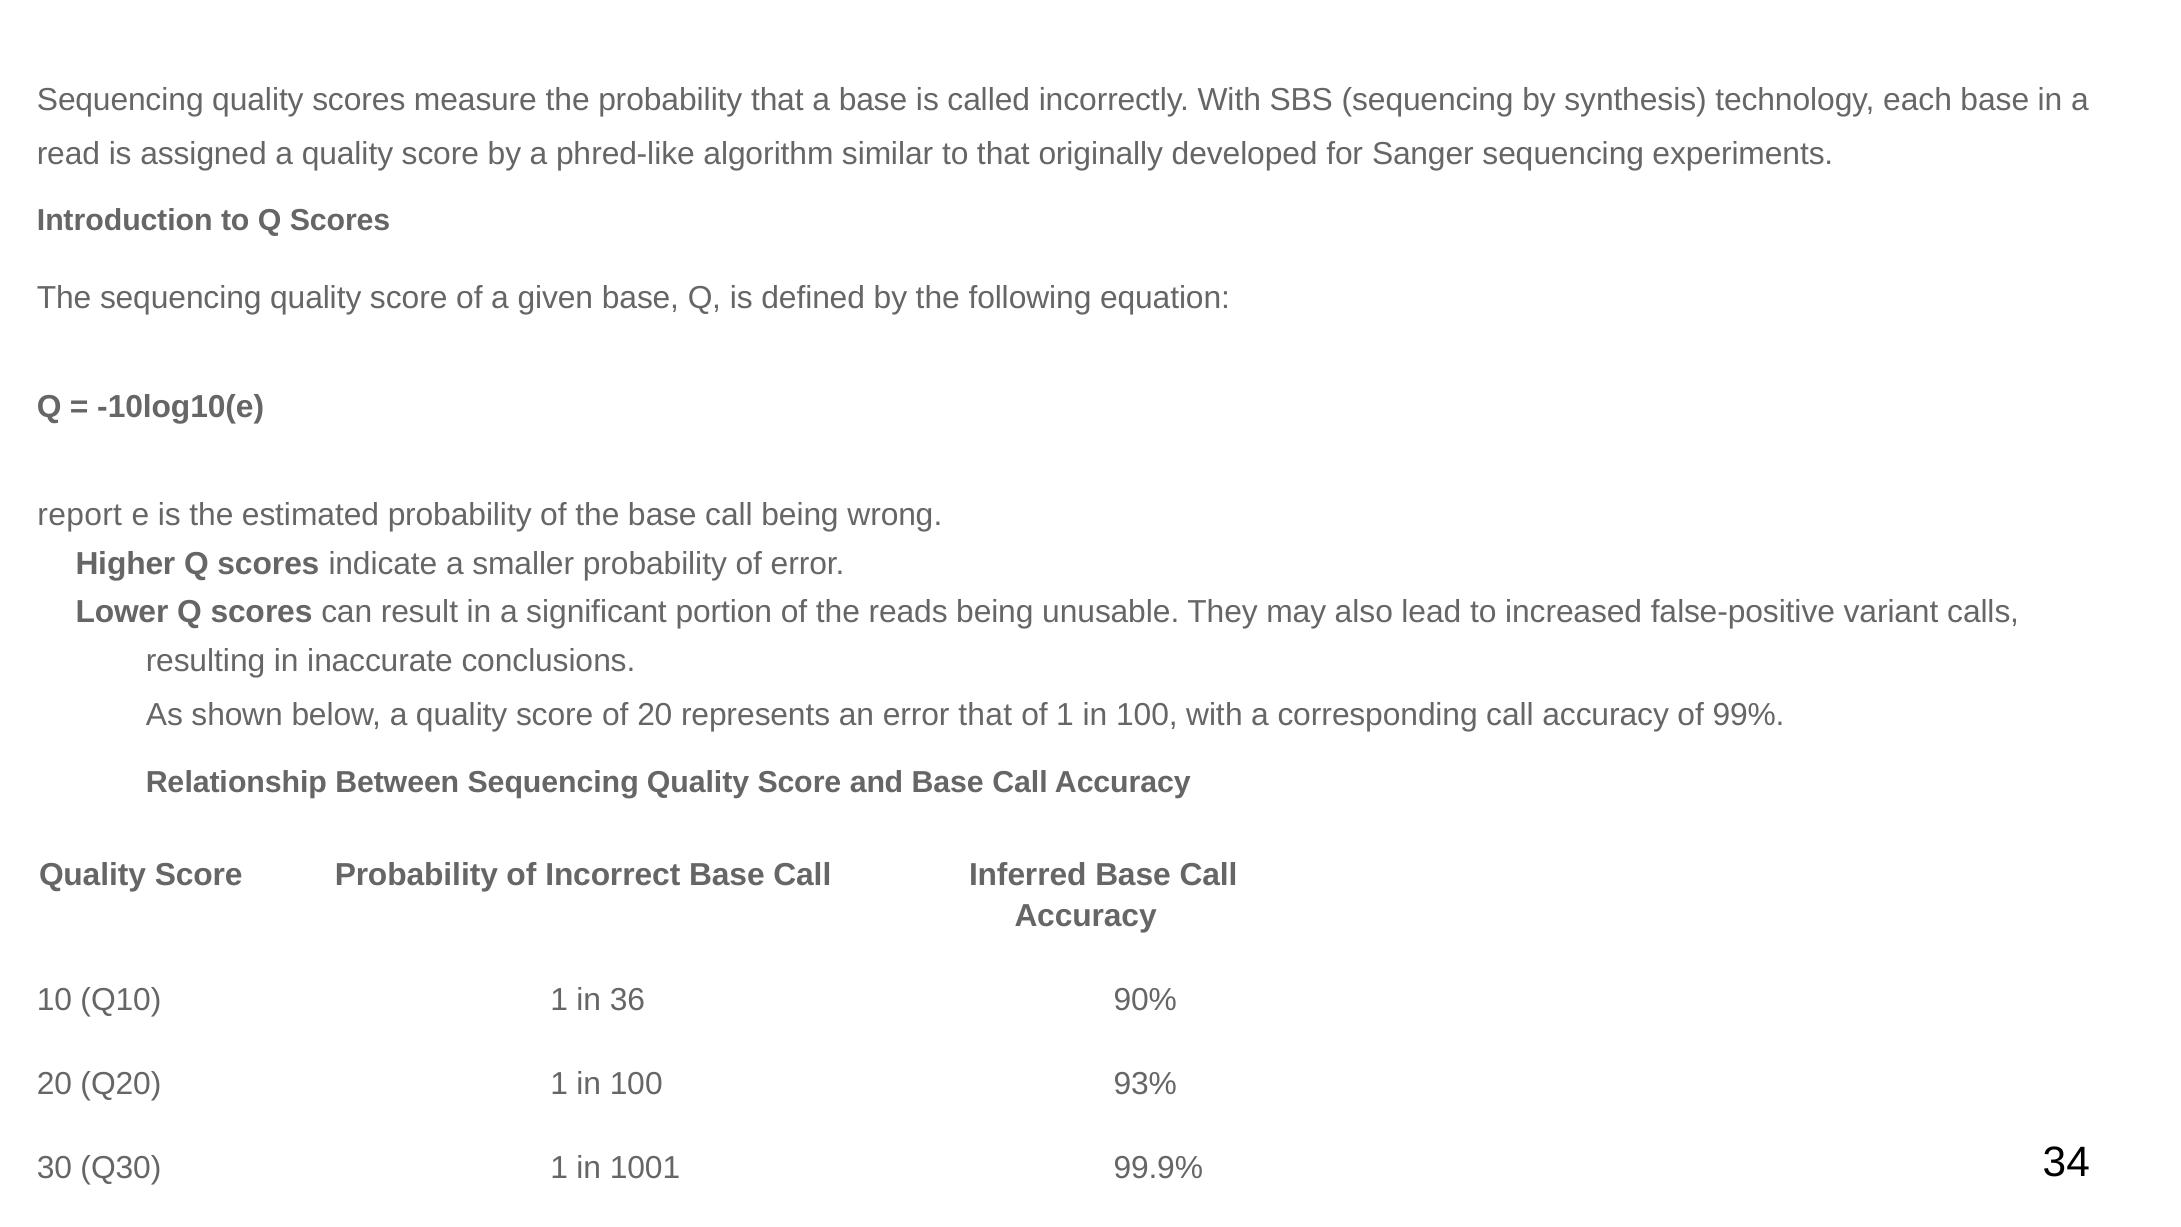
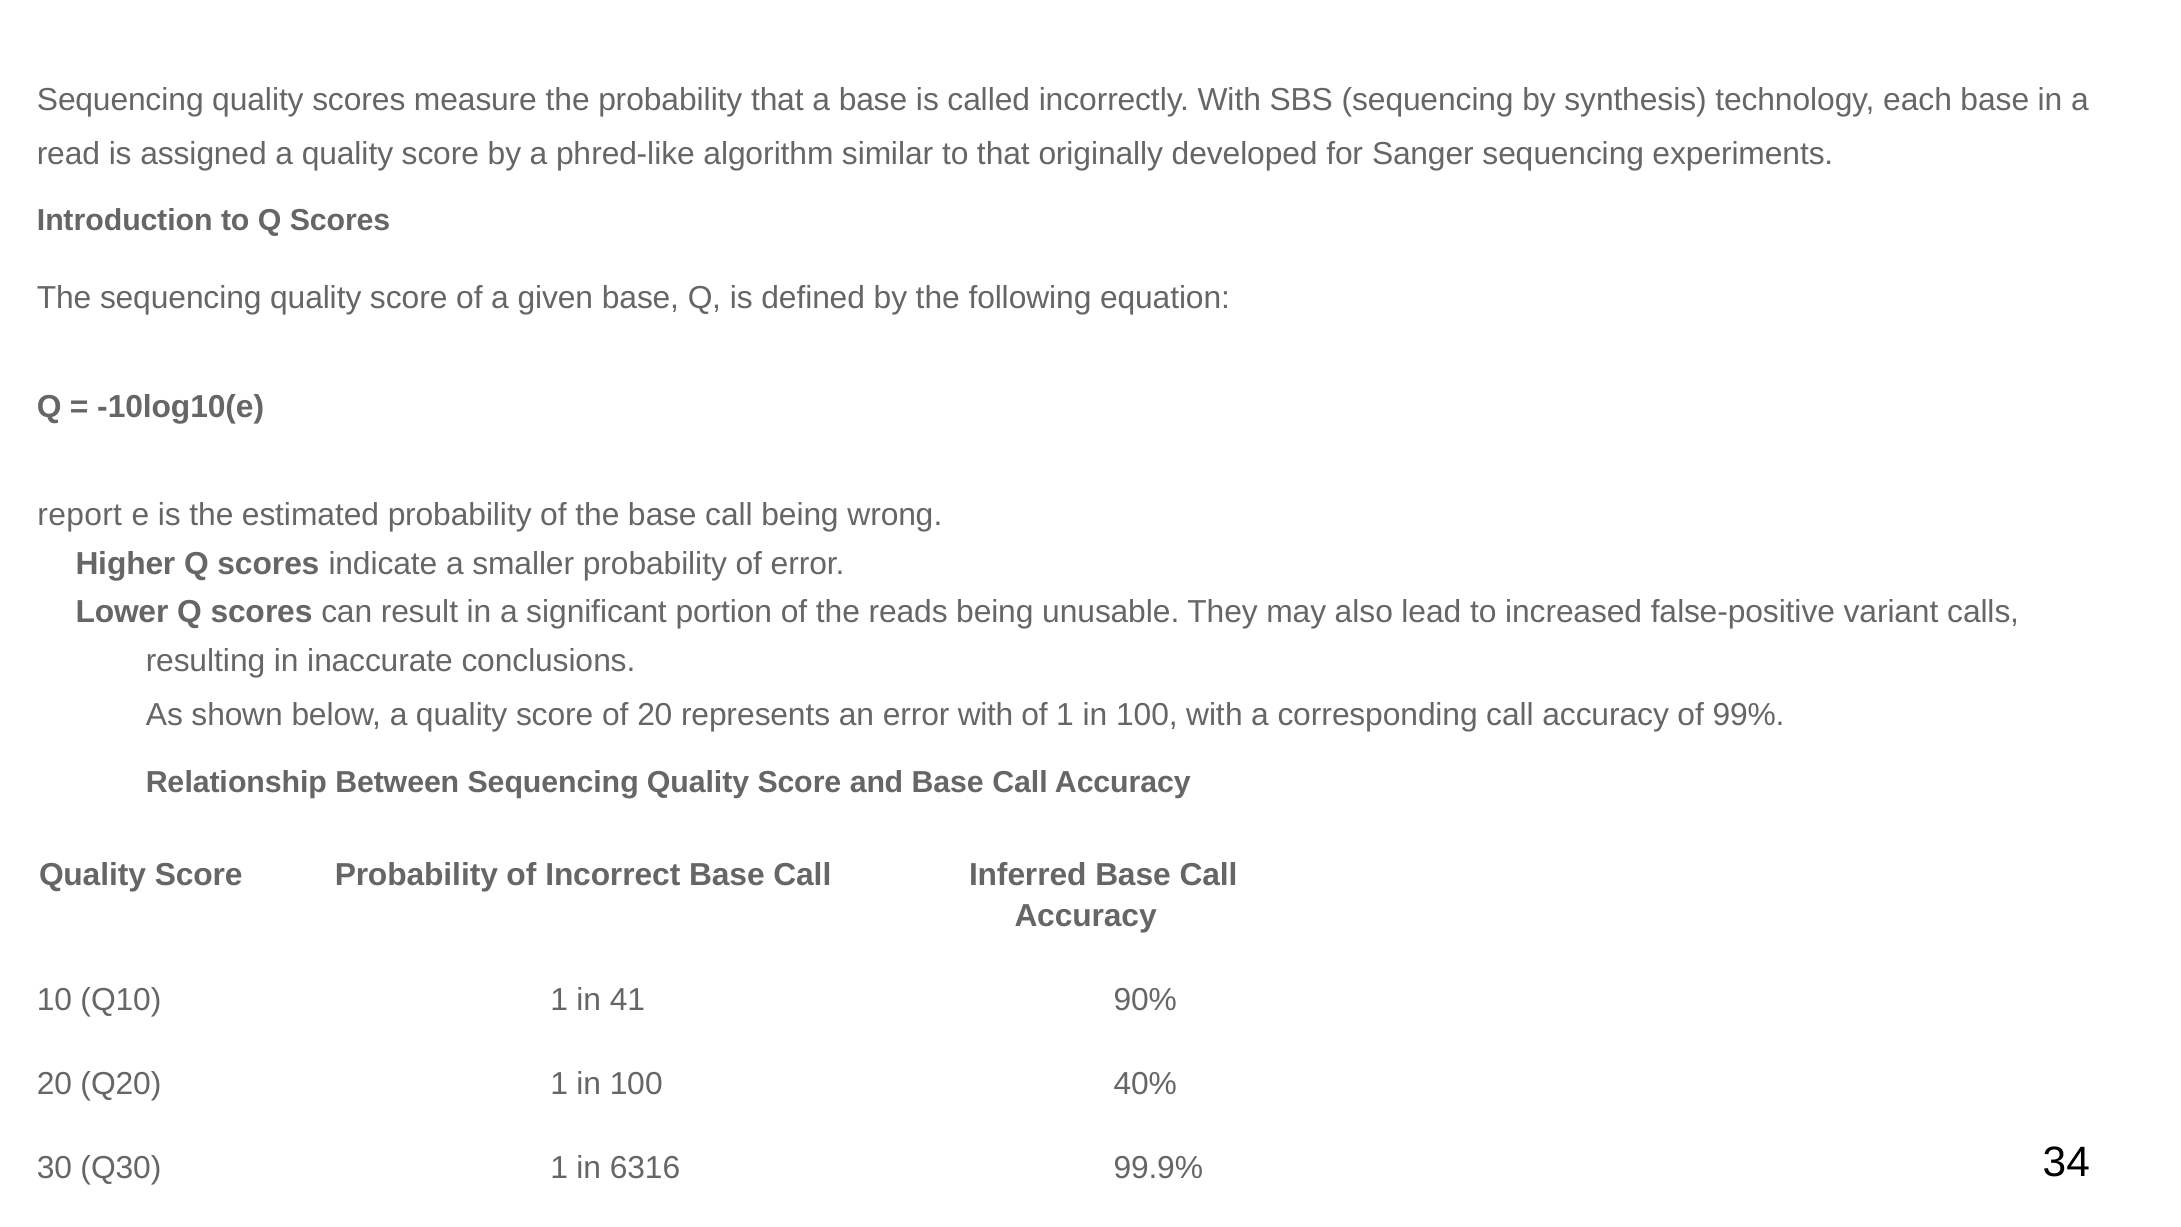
error that: that -> with (986, 715)
36: 36 -> 41 (627, 1000)
93%: 93% -> 40% (1145, 1084)
1001: 1001 -> 6316 (645, 1168)
